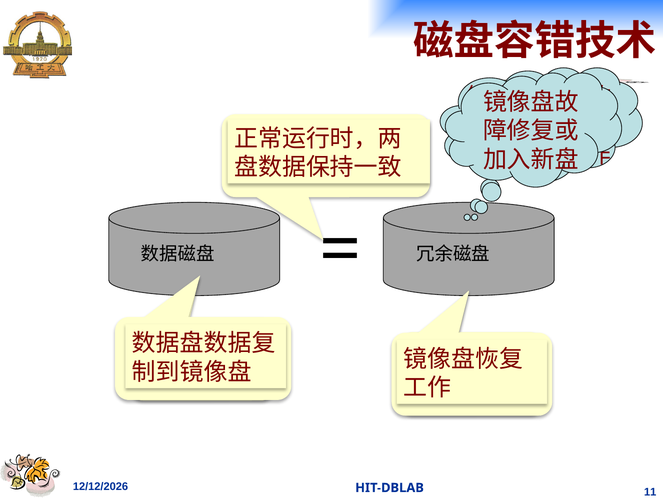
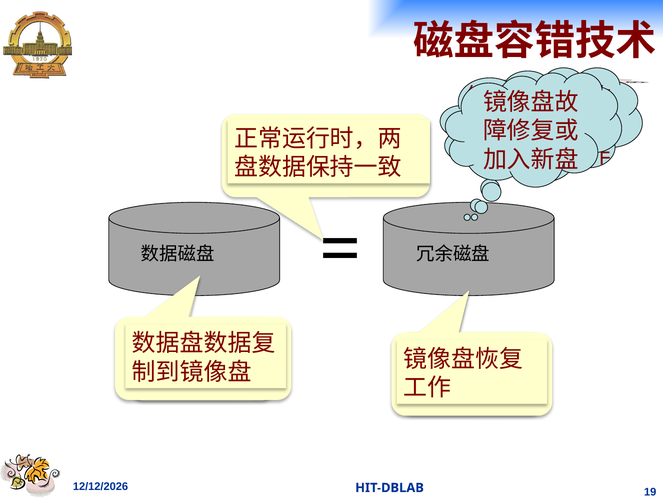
11: 11 -> 19 (650, 491)
